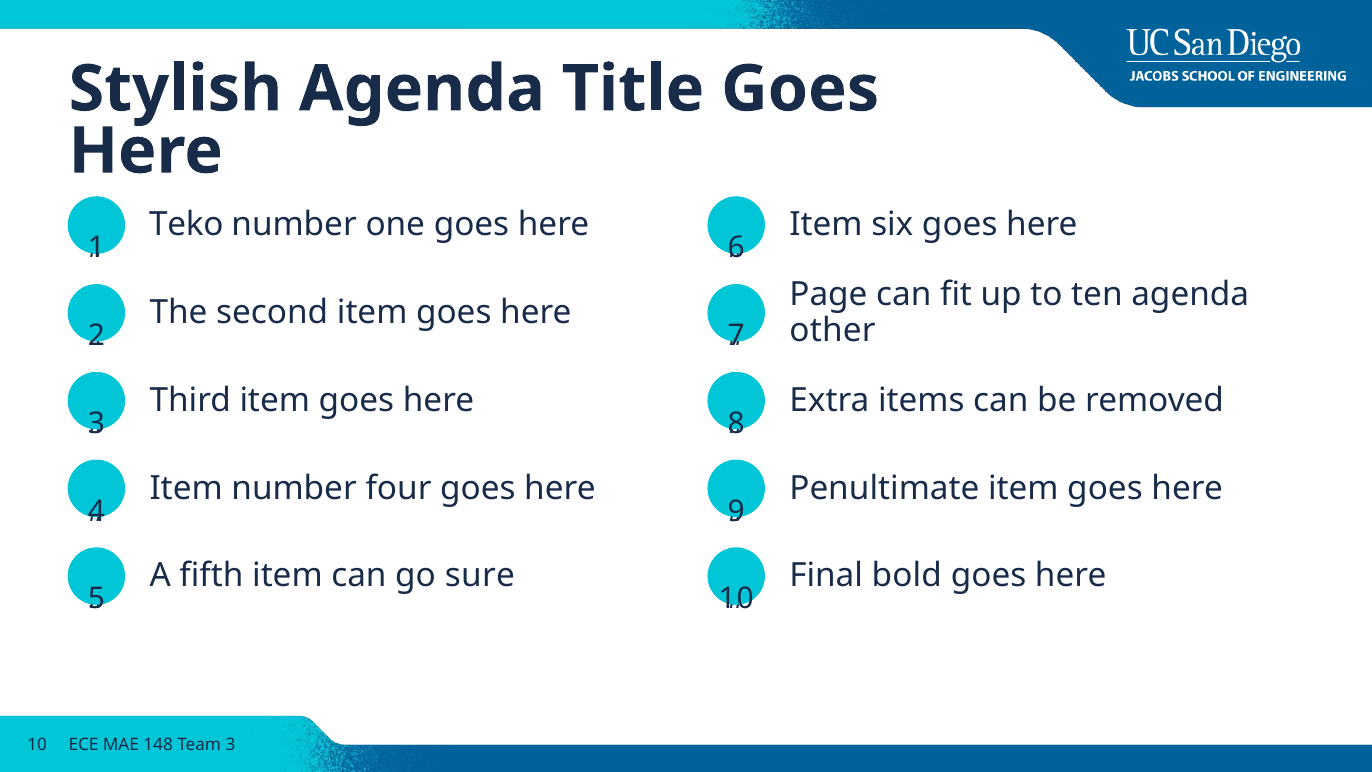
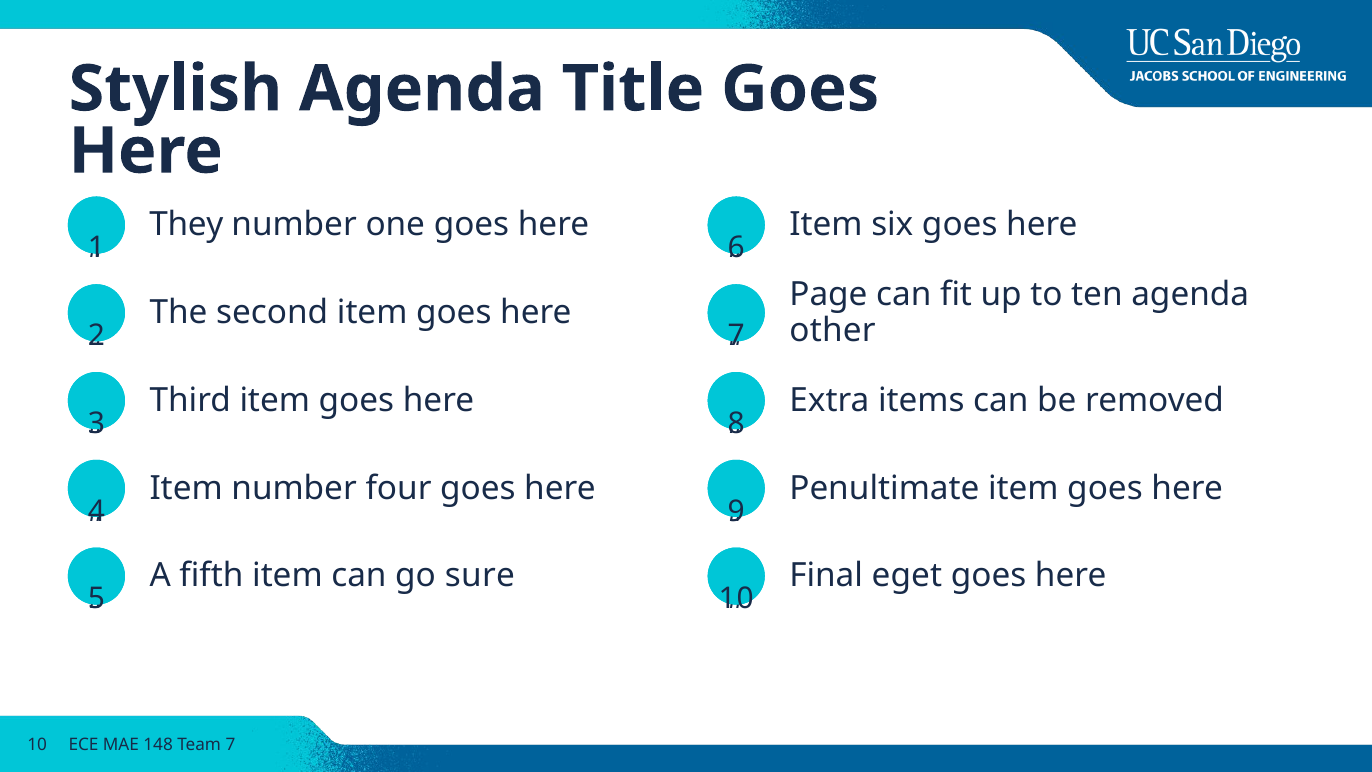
Teko: Teko -> They (186, 225)
bold: bold -> eget (907, 576)
Team 3: 3 -> 7 (230, 745)
